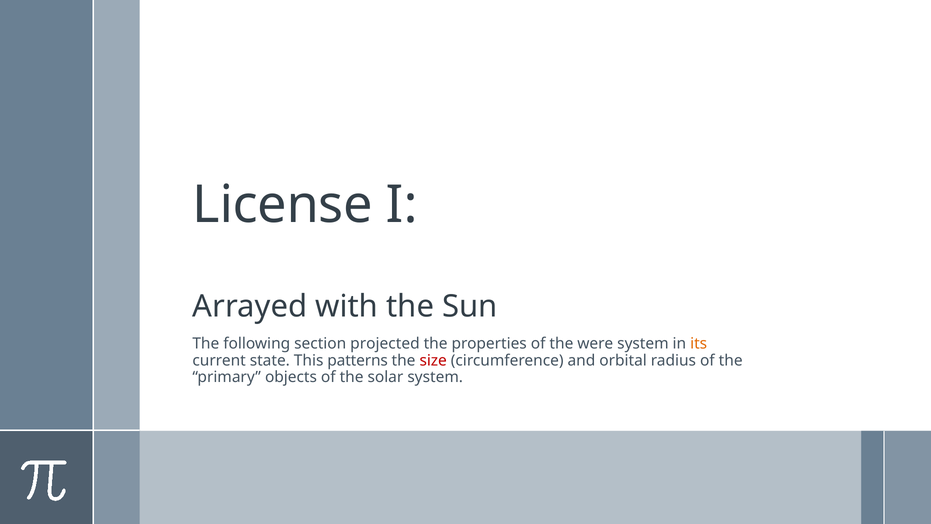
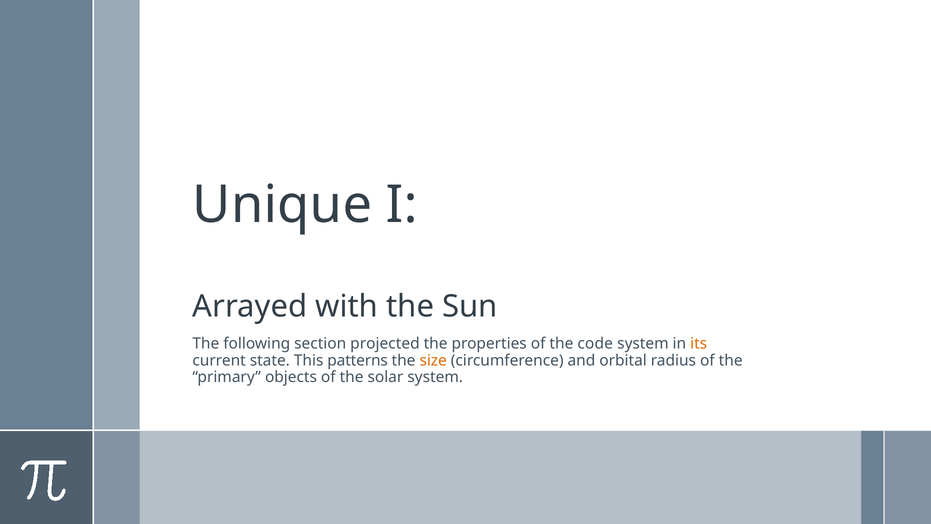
License: License -> Unique (282, 205)
were: were -> code (595, 344)
size colour: red -> orange (433, 360)
